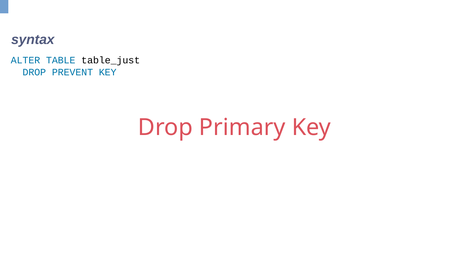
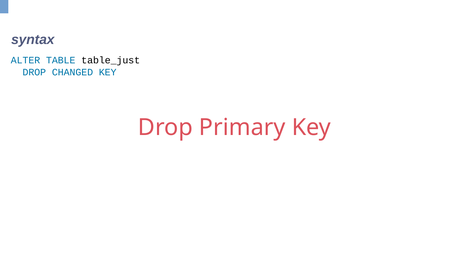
PREVENT: PREVENT -> CHANGED (73, 72)
